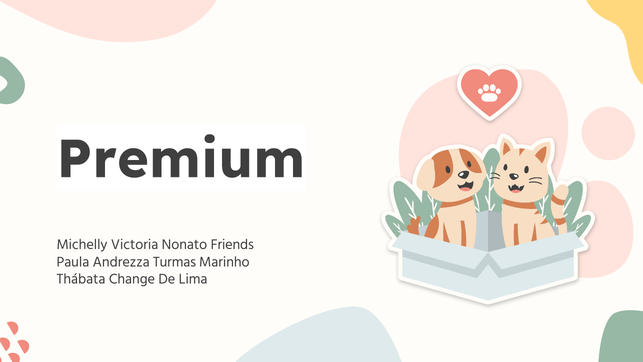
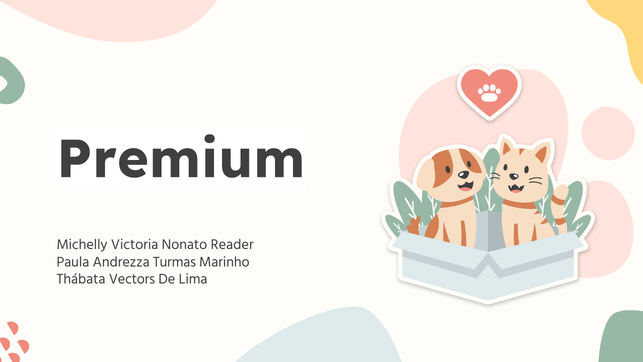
Friends: Friends -> Reader (232, 245)
Change: Change -> Vectors (132, 279)
